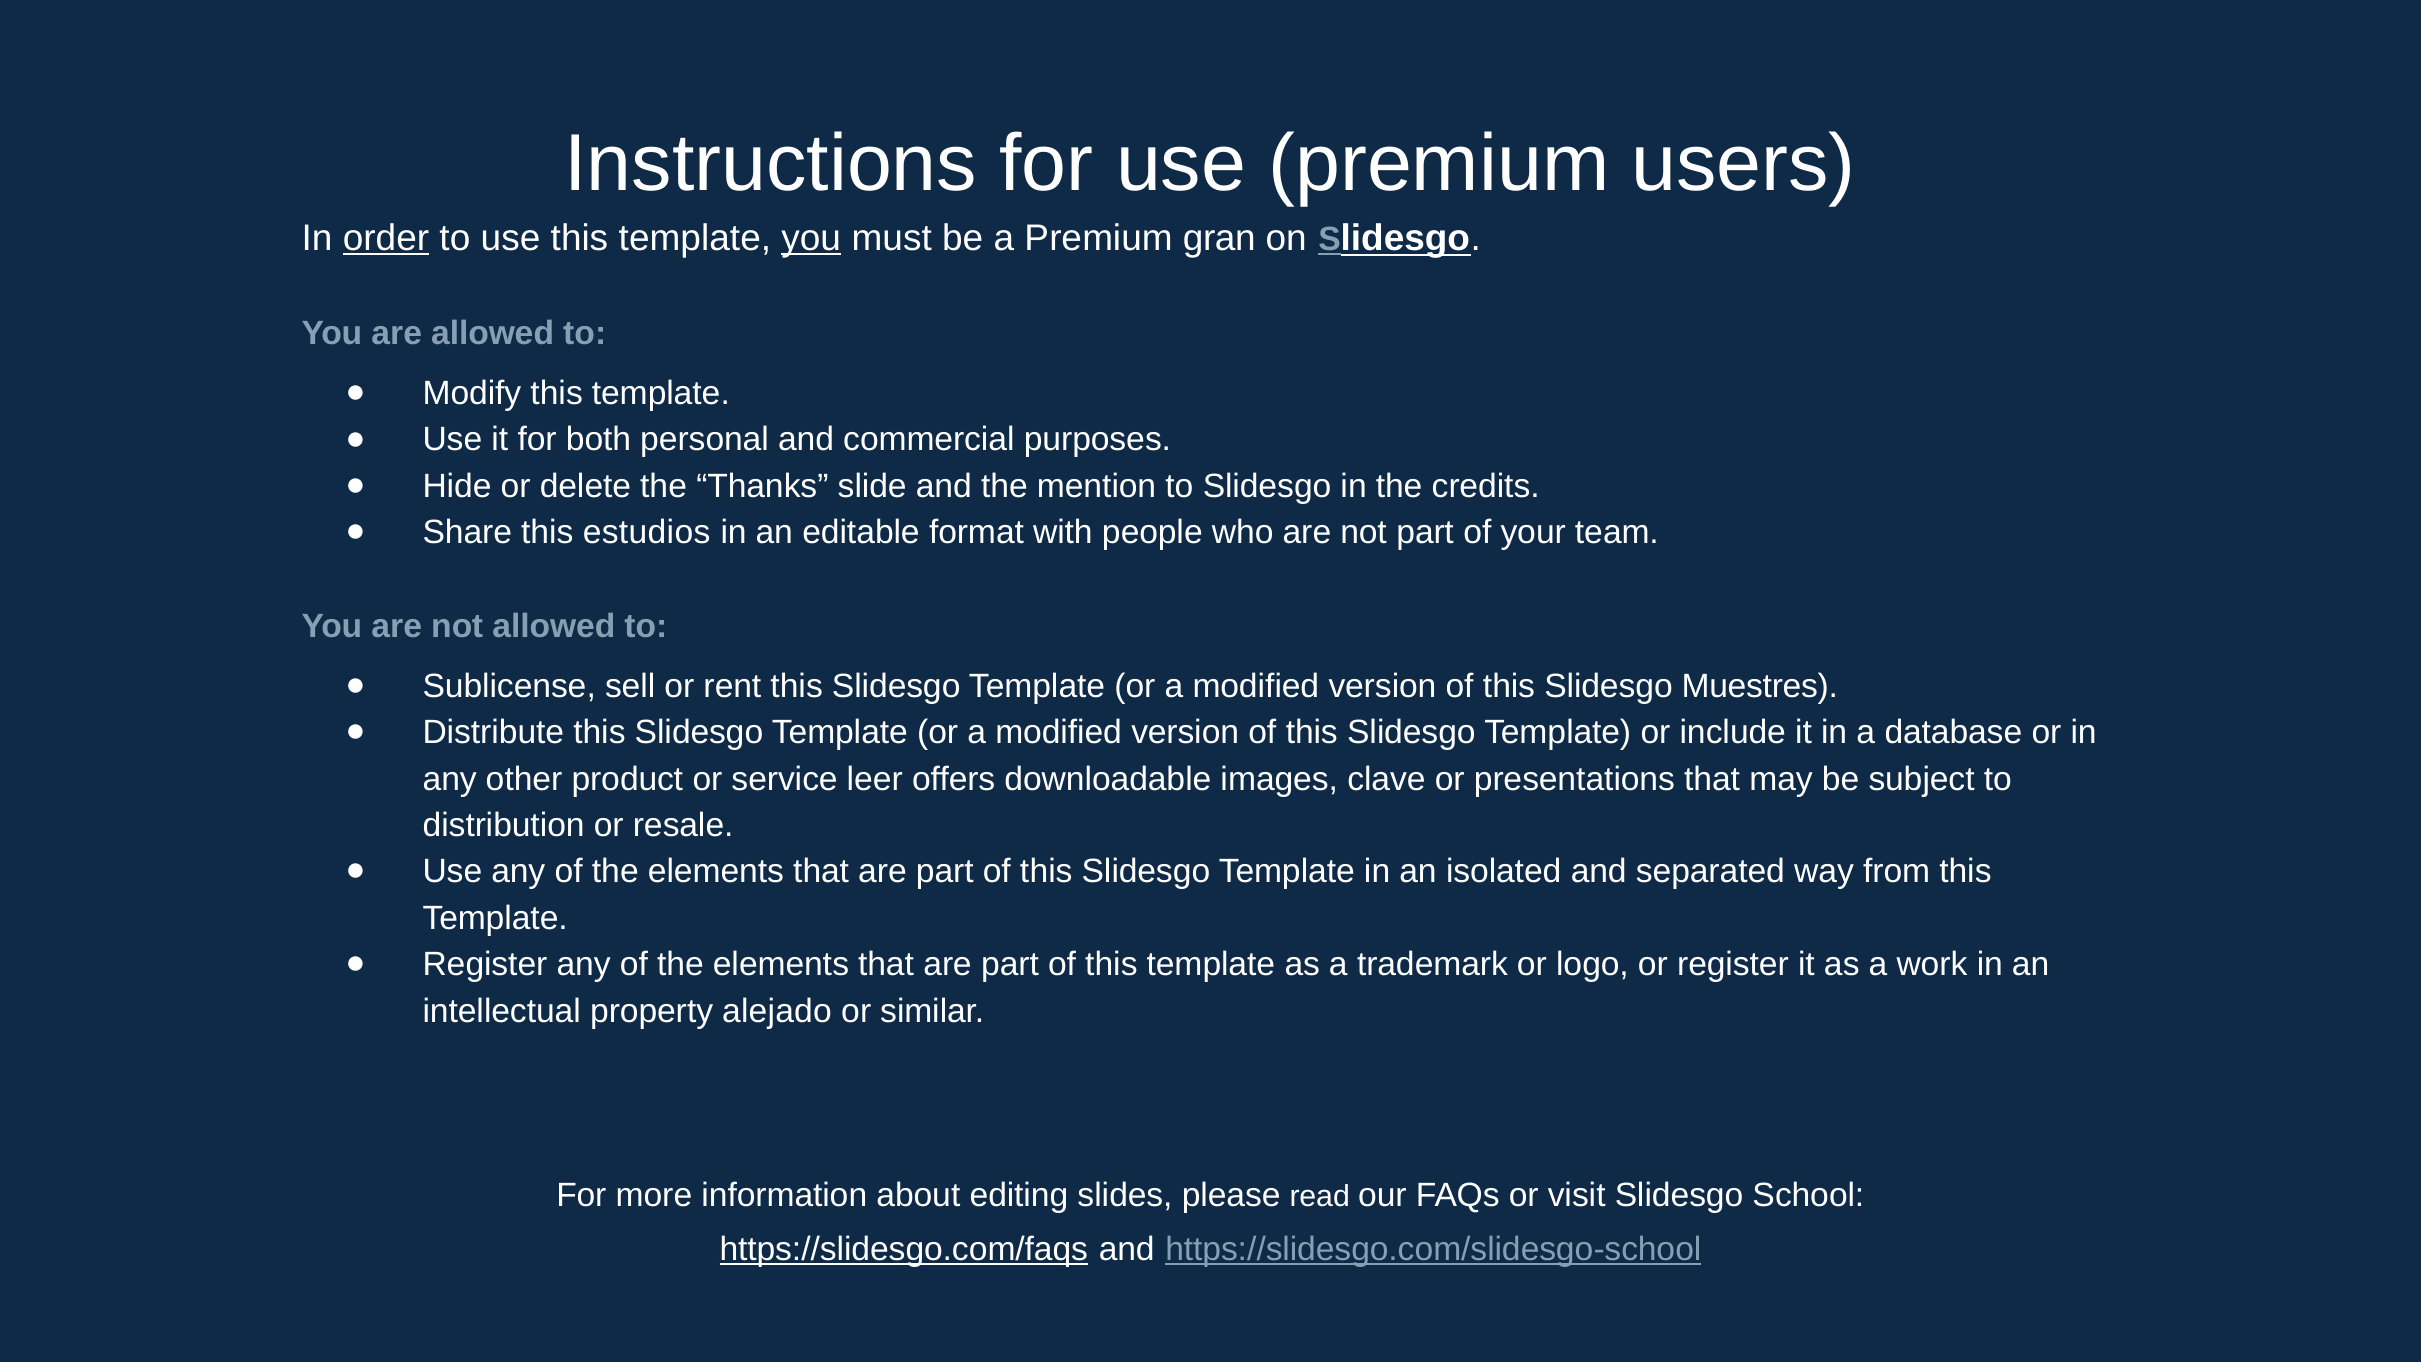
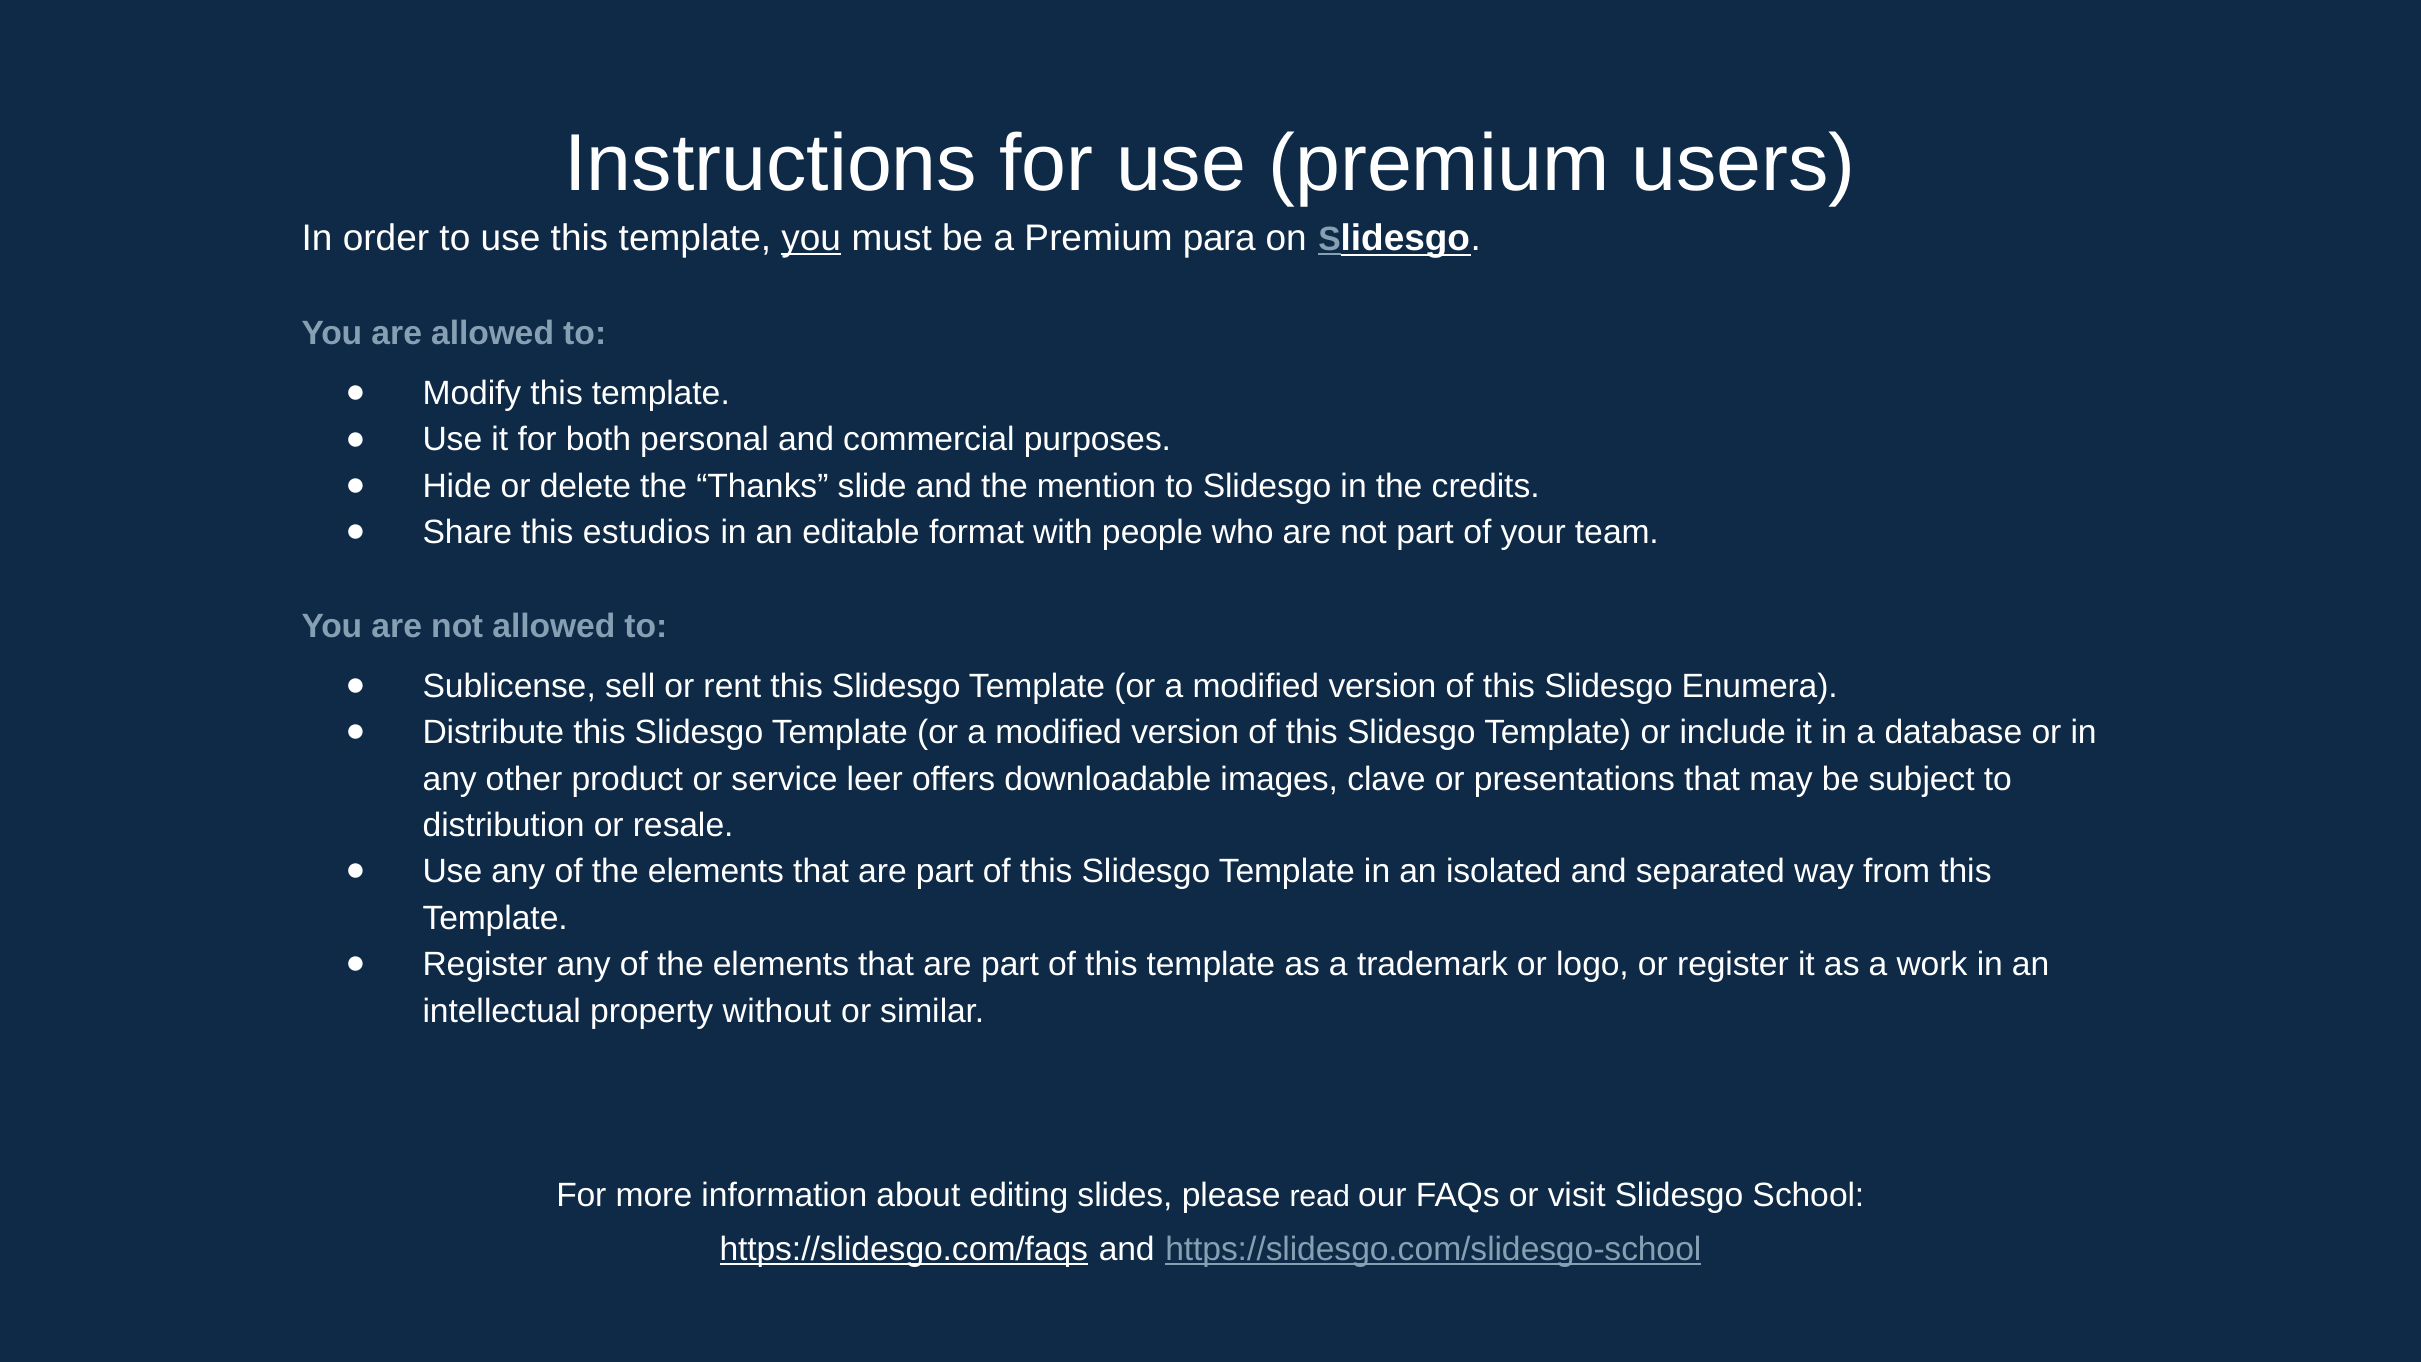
order underline: present -> none (386, 238)
gran: gran -> para (1219, 238)
Muestres: Muestres -> Enumera (1760, 686)
alejado: alejado -> without (777, 1011)
